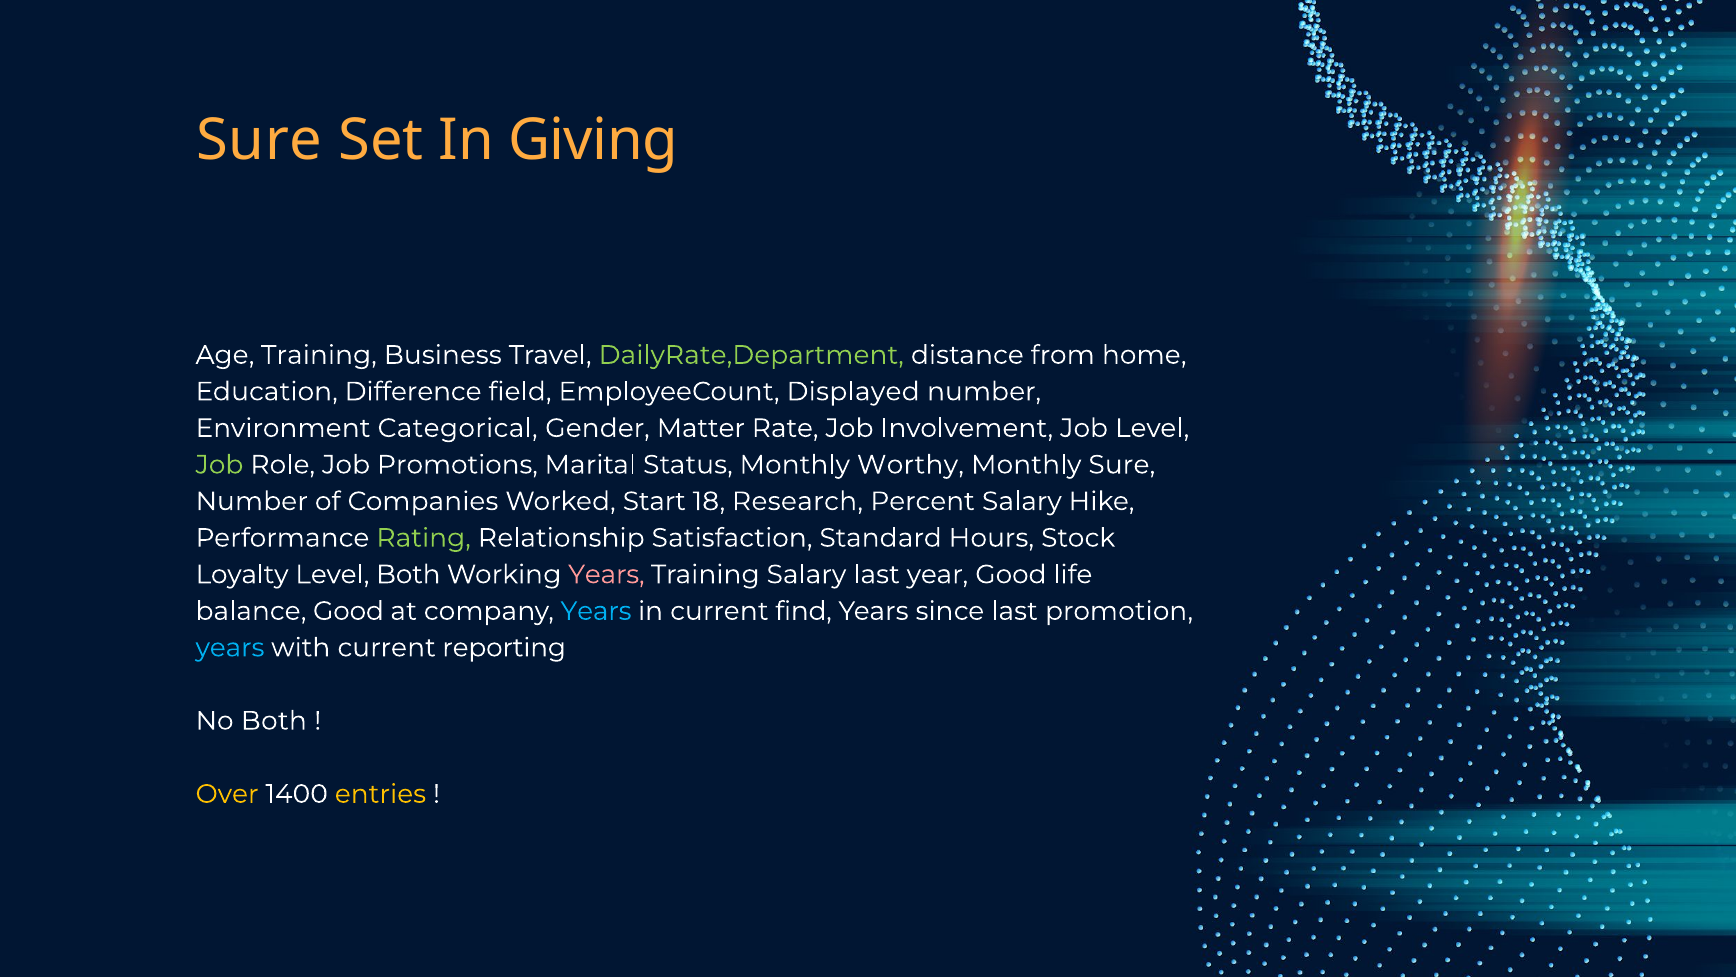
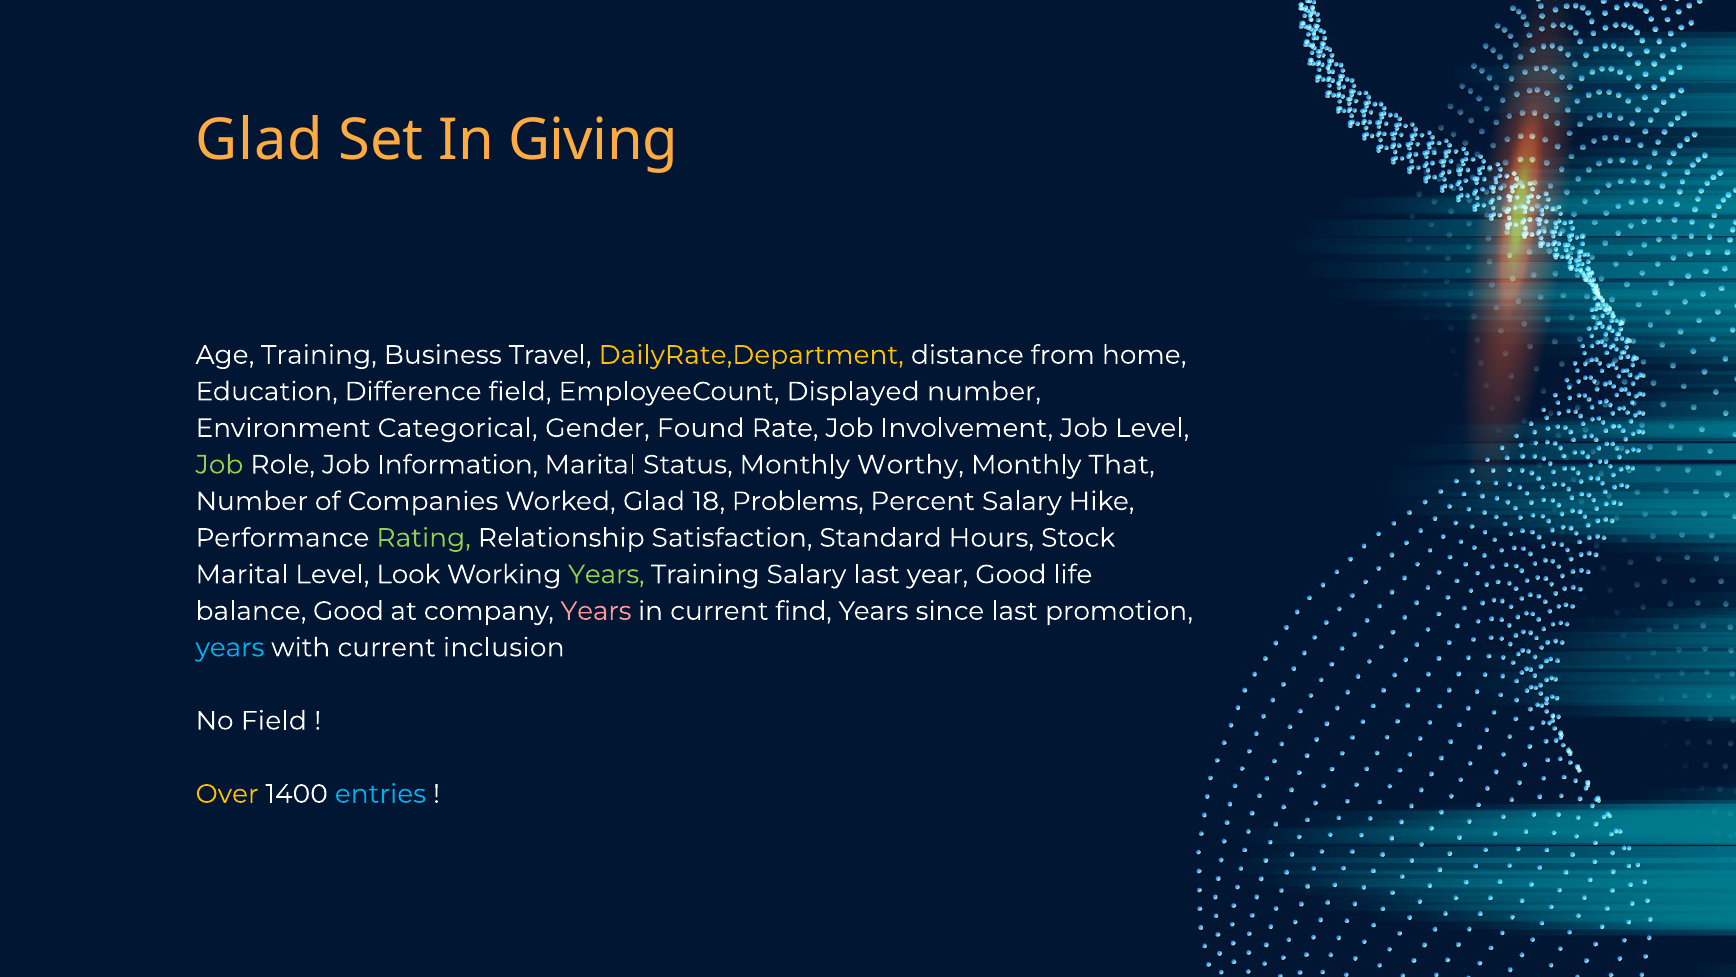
Sure: Sure -> Glad (259, 141)
DailyRate,Department colour: light green -> yellow (751, 355)
Matter: Matter -> Found (701, 428)
Promotions: Promotions -> Information (458, 465)
Monthly Sure: Sure -> That (1122, 465)
Worked Start: Start -> Glad (654, 501)
Research: Research -> Problems (798, 501)
Loyalty: Loyalty -> Marital (242, 574)
Level Both: Both -> Look (408, 574)
Years colour: pink -> light green (606, 574)
Years colour: light blue -> pink (596, 611)
reporting: reporting -> inclusion (504, 647)
No Both: Both -> Field (274, 721)
entries colour: yellow -> light blue (380, 794)
